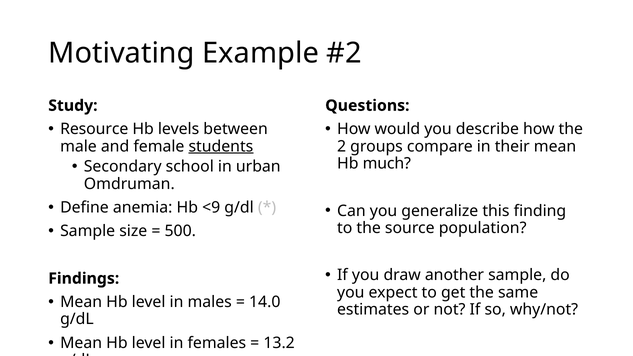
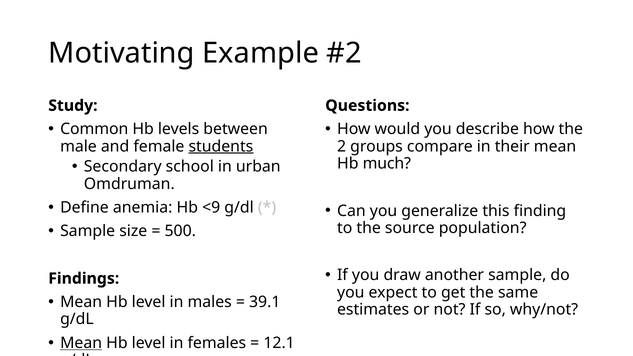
Resource: Resource -> Common (94, 129)
14.0: 14.0 -> 39.1 (265, 302)
Mean underline: none -> present (81, 343)
13.2: 13.2 -> 12.1 (279, 343)
